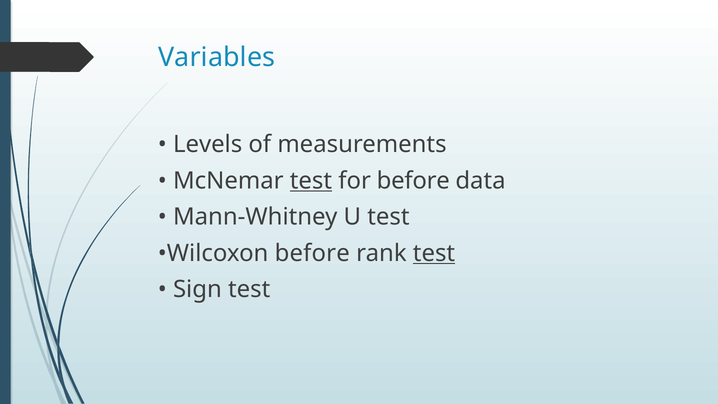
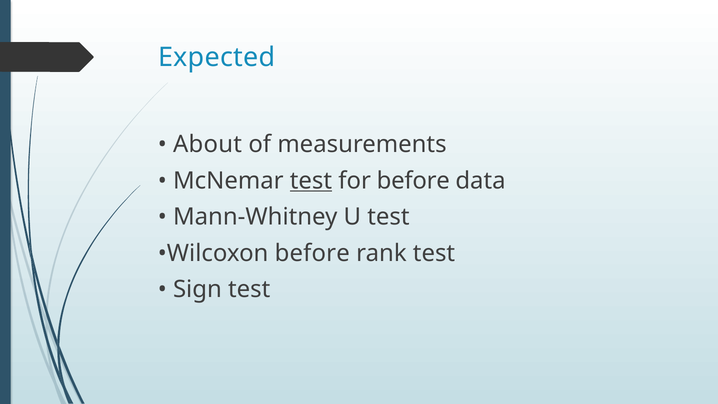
Variables: Variables -> Expected (217, 57)
Levels: Levels -> About (207, 144)
test underline: present -> none (434, 253)
